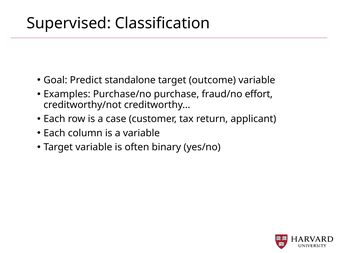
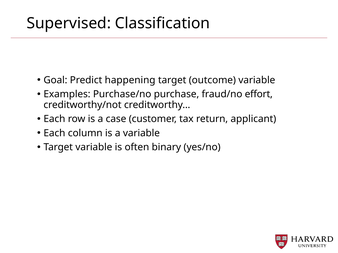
standalone: standalone -> happening (130, 80)
